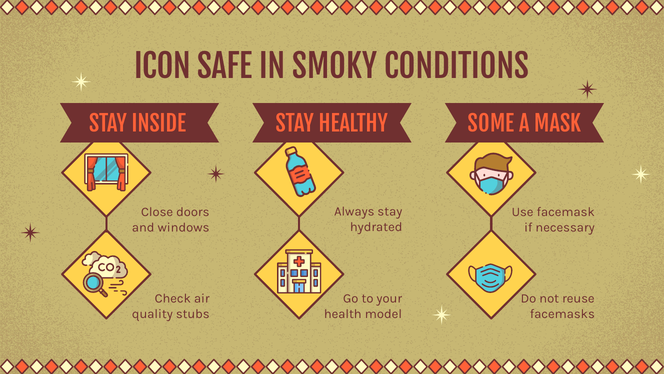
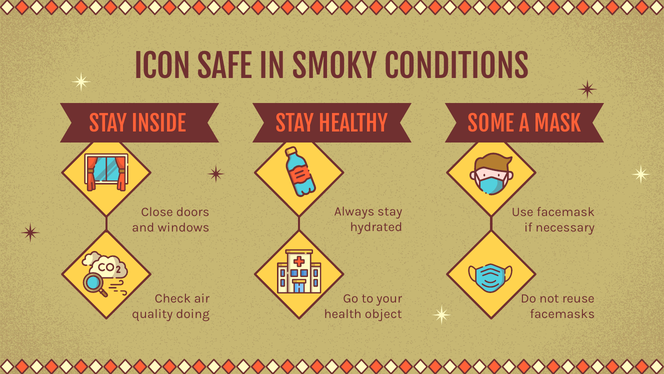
stubs: stubs -> doing (193, 314)
model: model -> object (383, 314)
